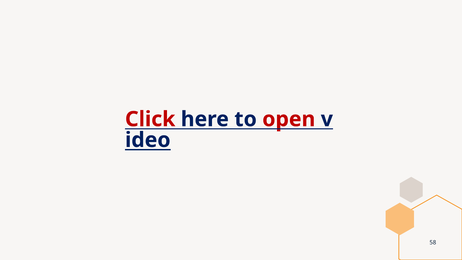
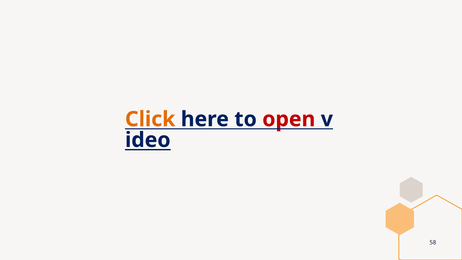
Click colour: red -> orange (150, 119)
